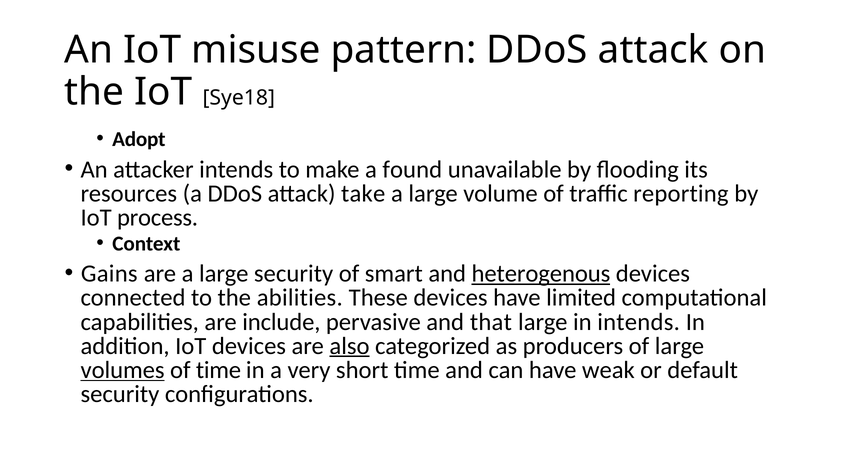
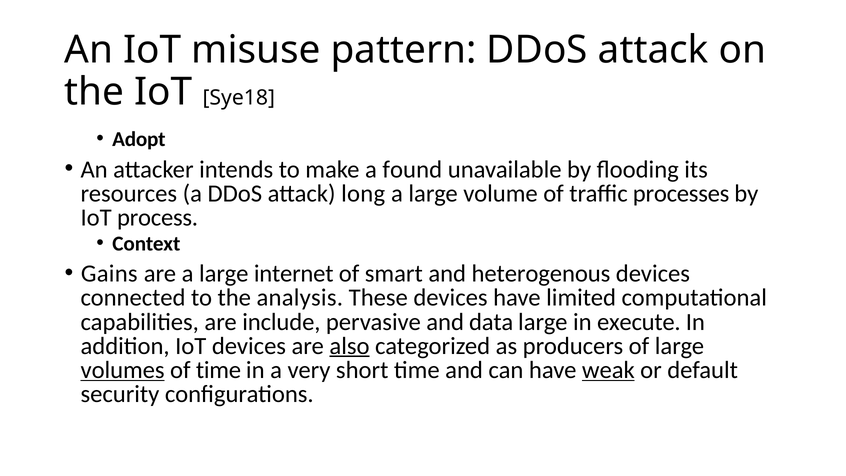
take: take -> long (363, 193)
reporting: reporting -> processes (681, 193)
large security: security -> internet (294, 274)
heterogenous underline: present -> none (541, 274)
abilities: abilities -> analysis (300, 298)
that: that -> data (491, 322)
in intends: intends -> execute (639, 322)
weak underline: none -> present (608, 370)
